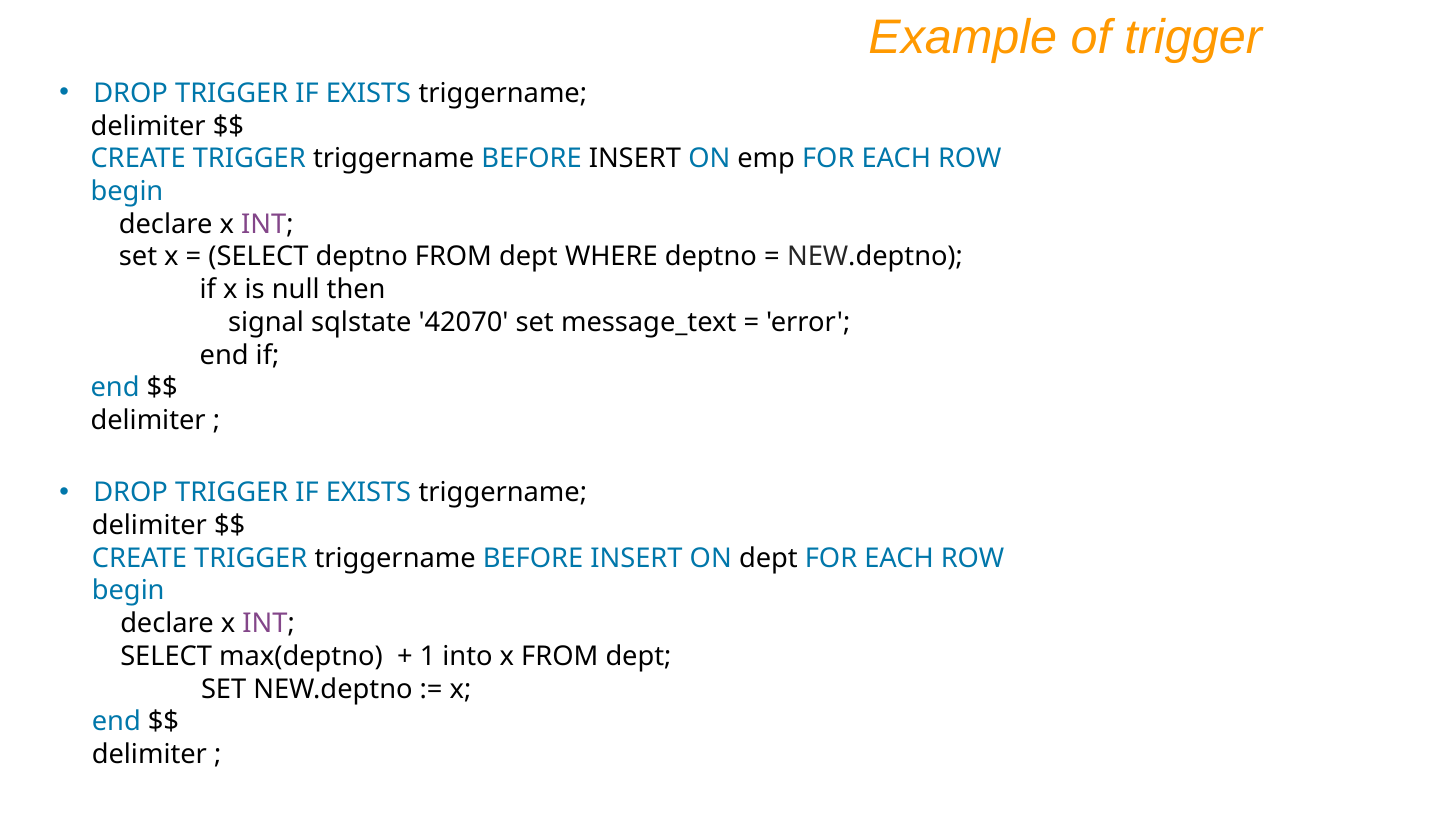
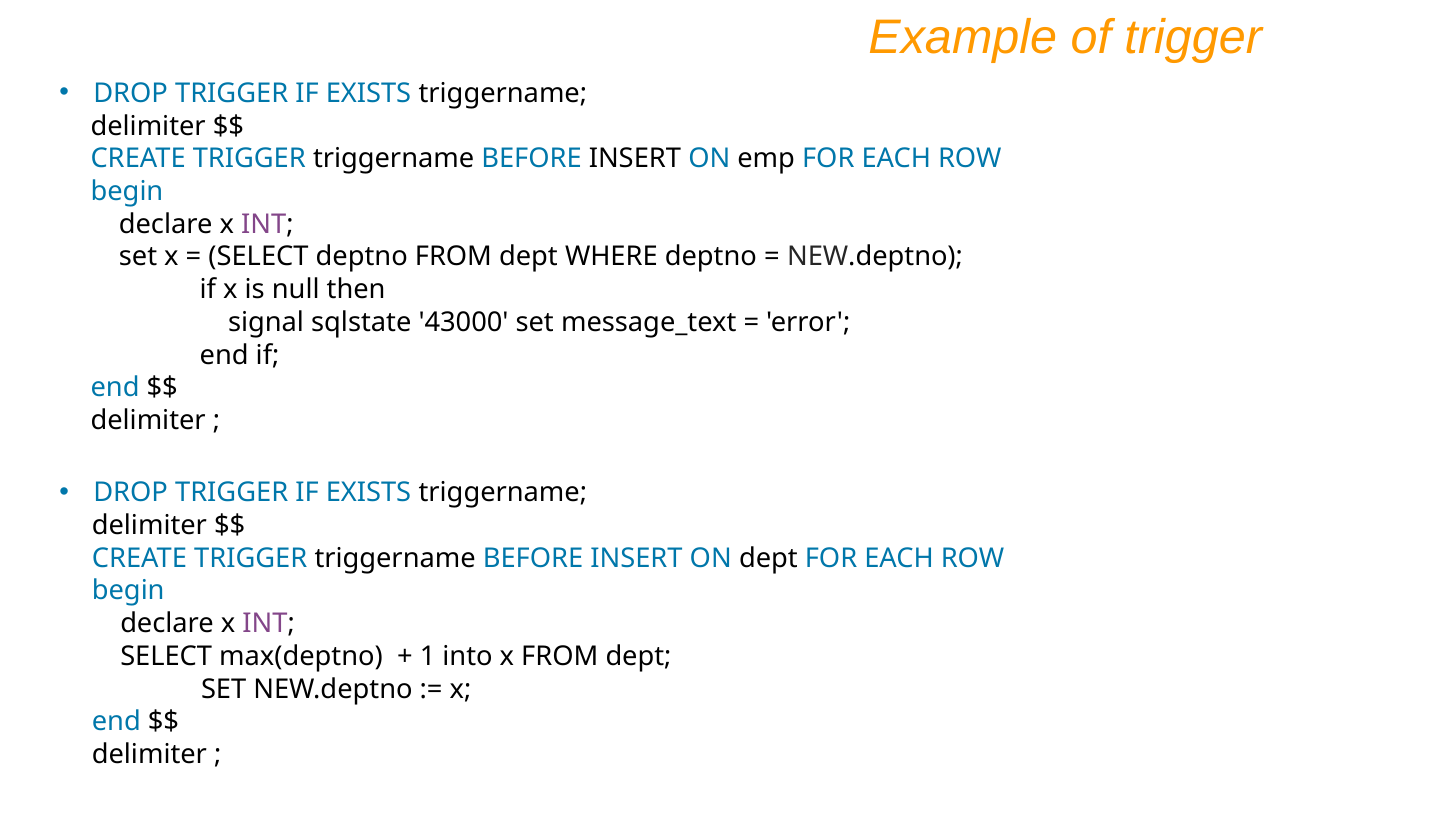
42070: 42070 -> 43000 (464, 323)
